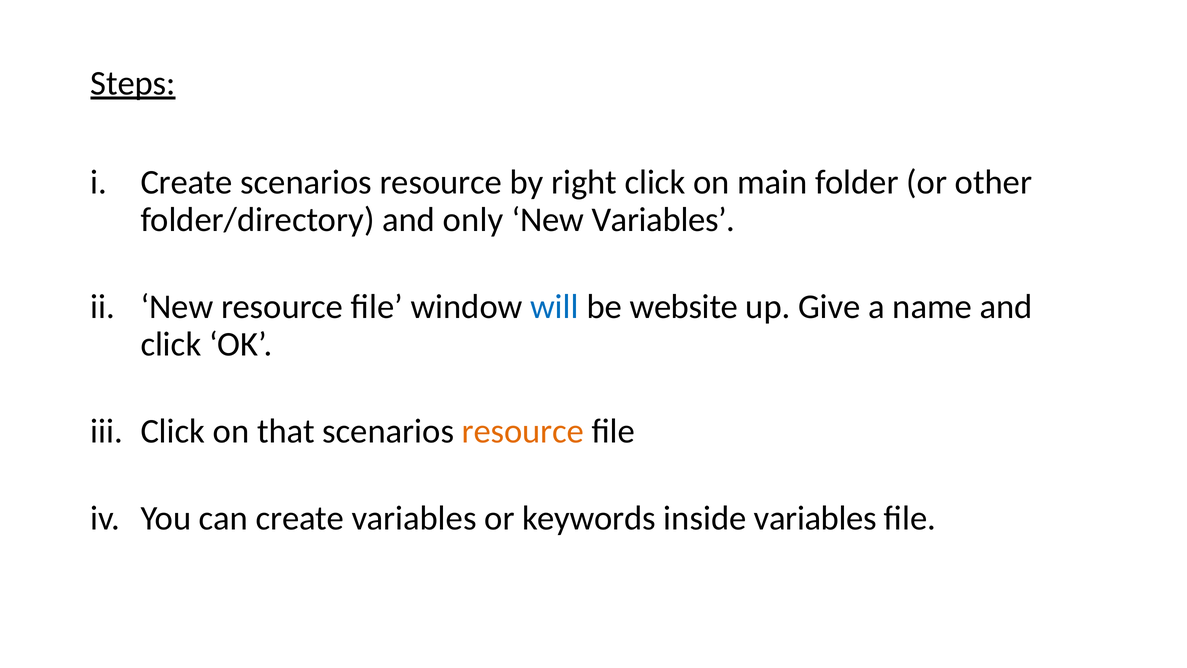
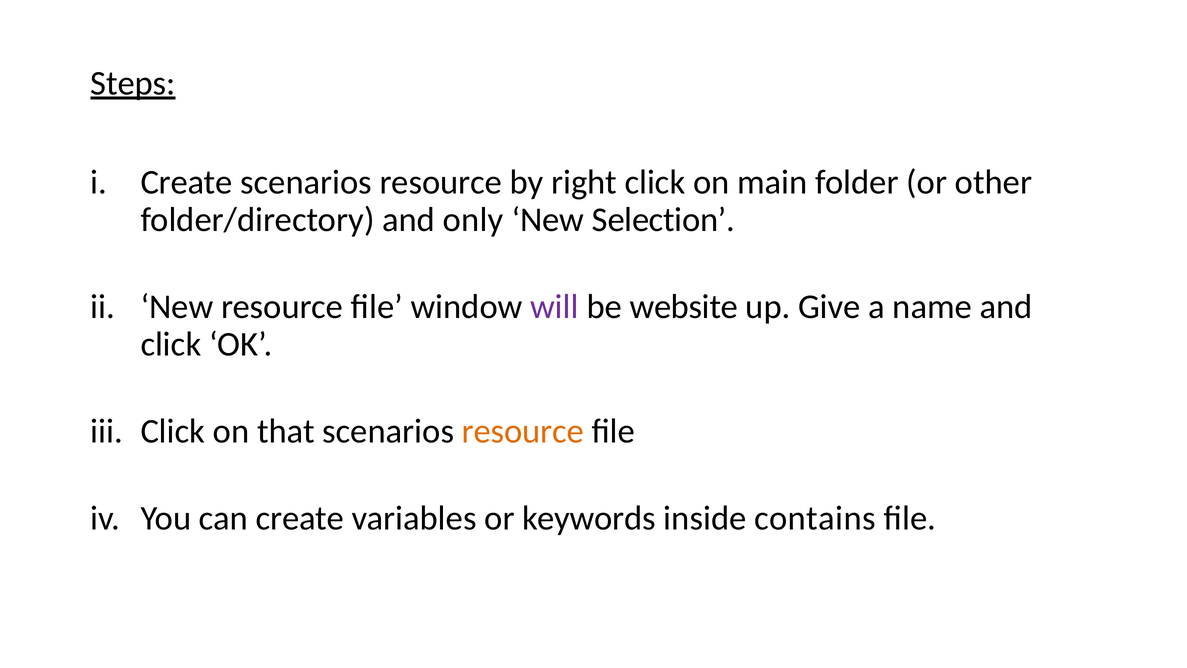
New Variables: Variables -> Selection (663, 220)
will colour: blue -> purple (554, 307)
inside variables: variables -> contains (815, 518)
